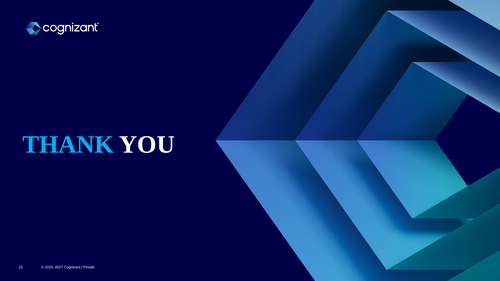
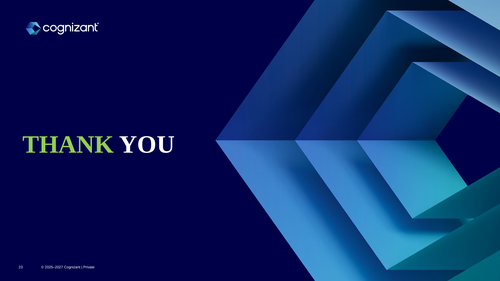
THANK colour: light blue -> light green (68, 145)
